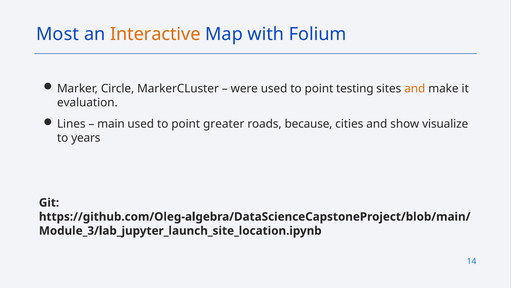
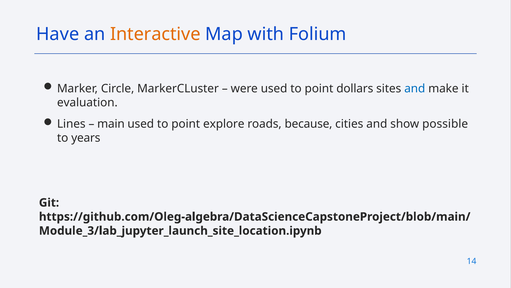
Most: Most -> Have (58, 34)
testing: testing -> dollars (355, 88)
and colour: orange -> blue (415, 88)
greater: greater -> explore (224, 124)
visualize: visualize -> possible (445, 124)
